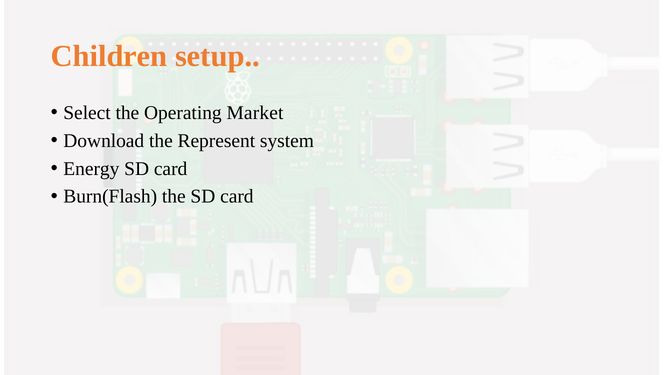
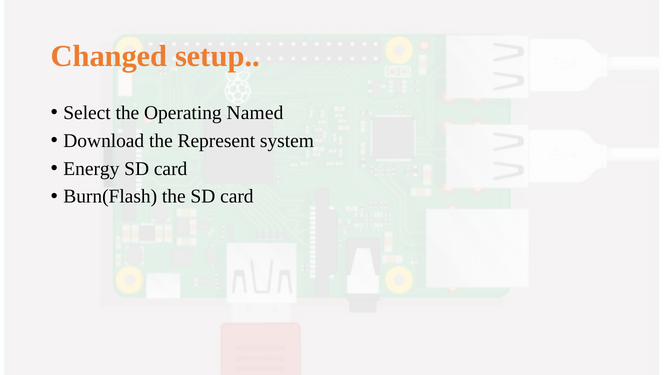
Children: Children -> Changed (109, 56)
Market: Market -> Named (255, 113)
